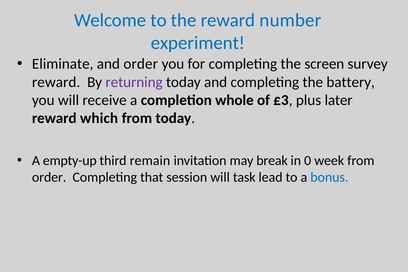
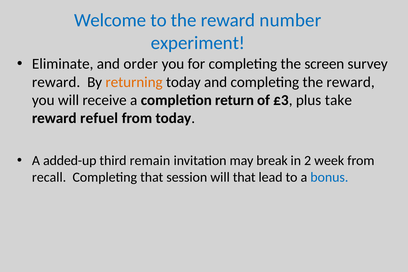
returning colour: purple -> orange (134, 82)
completing the battery: battery -> reward (351, 82)
whole: whole -> return (234, 100)
later: later -> take (338, 100)
which: which -> refuel (99, 118)
empty-up: empty-up -> added-up (70, 161)
0: 0 -> 2 (308, 161)
order: order -> recall (49, 177)
will task: task -> that (244, 177)
